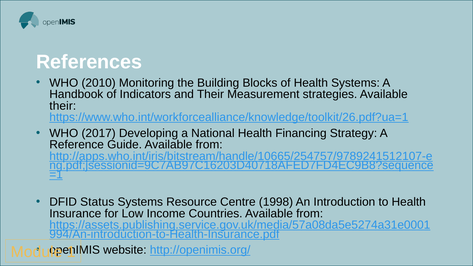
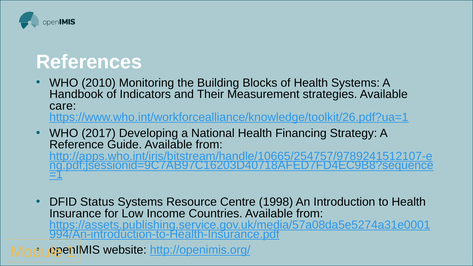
their: their -> care (63, 106)
